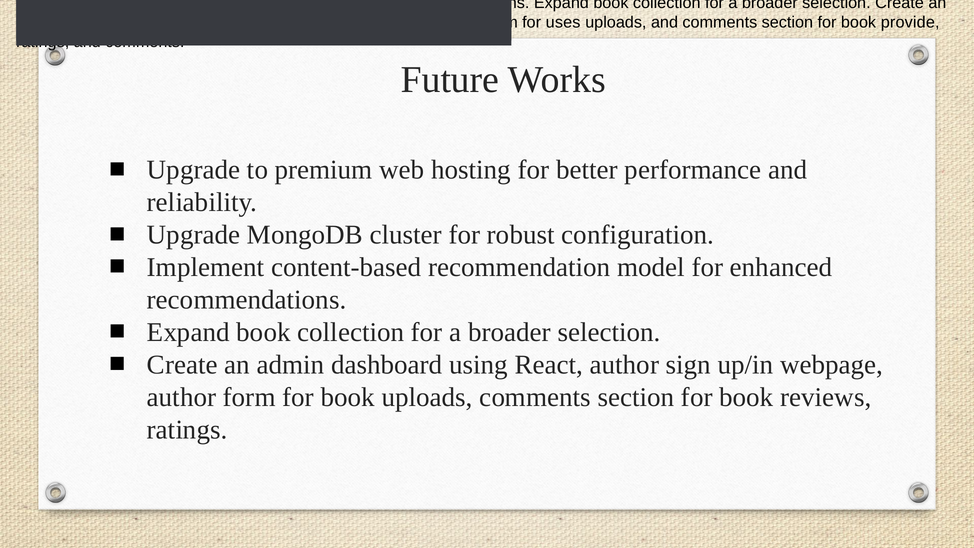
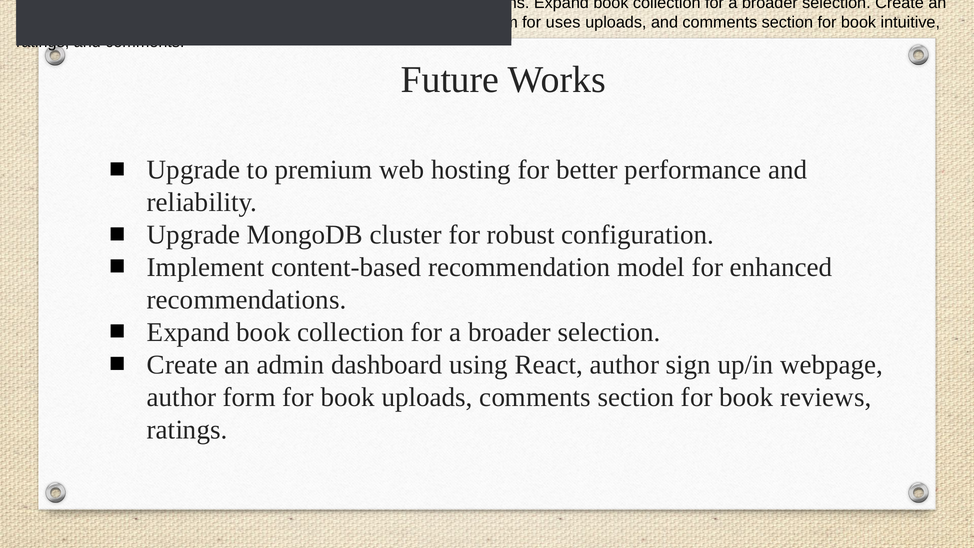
provide: provide -> intuitive (910, 22)
